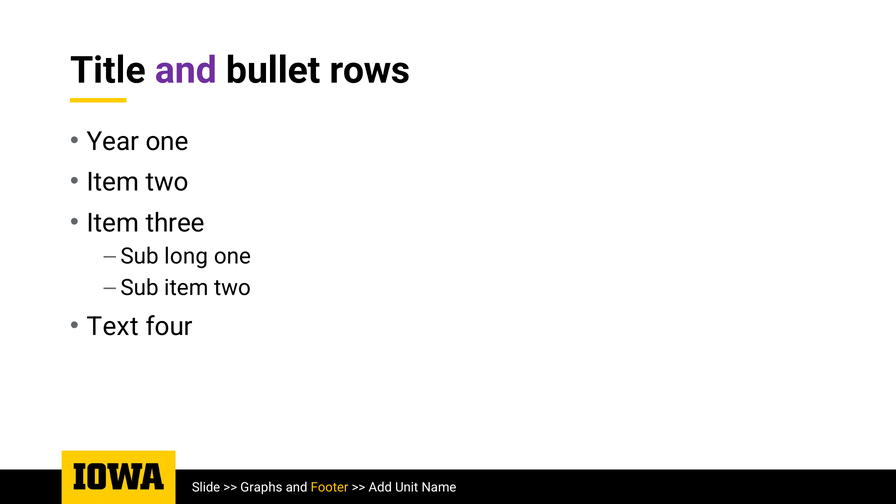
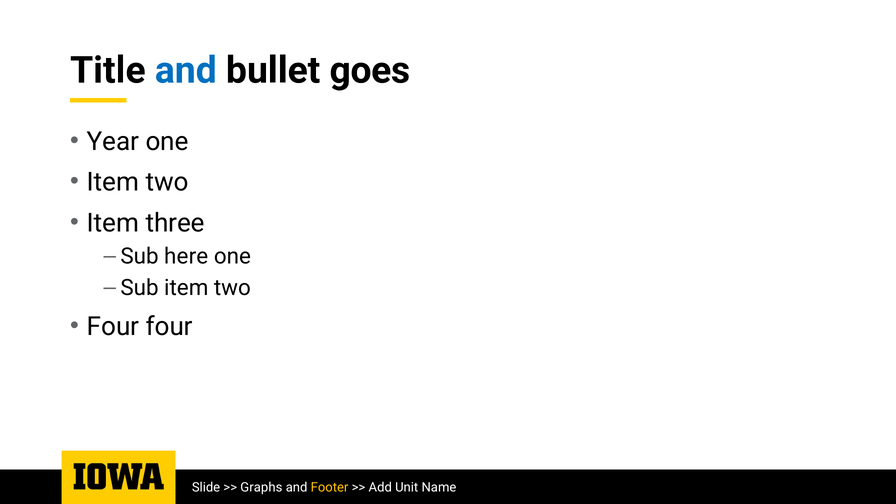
and colour: purple -> blue (186, 70)
rows: rows -> goes (370, 70)
long: long -> here (186, 256)
Text: Text -> Four (113, 327)
